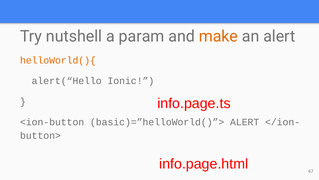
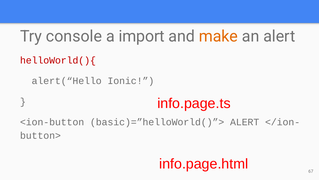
nutshell: nutshell -> console (74, 36)
param: param -> import (142, 36)
helloWorld(){ colour: orange -> red (58, 60)
